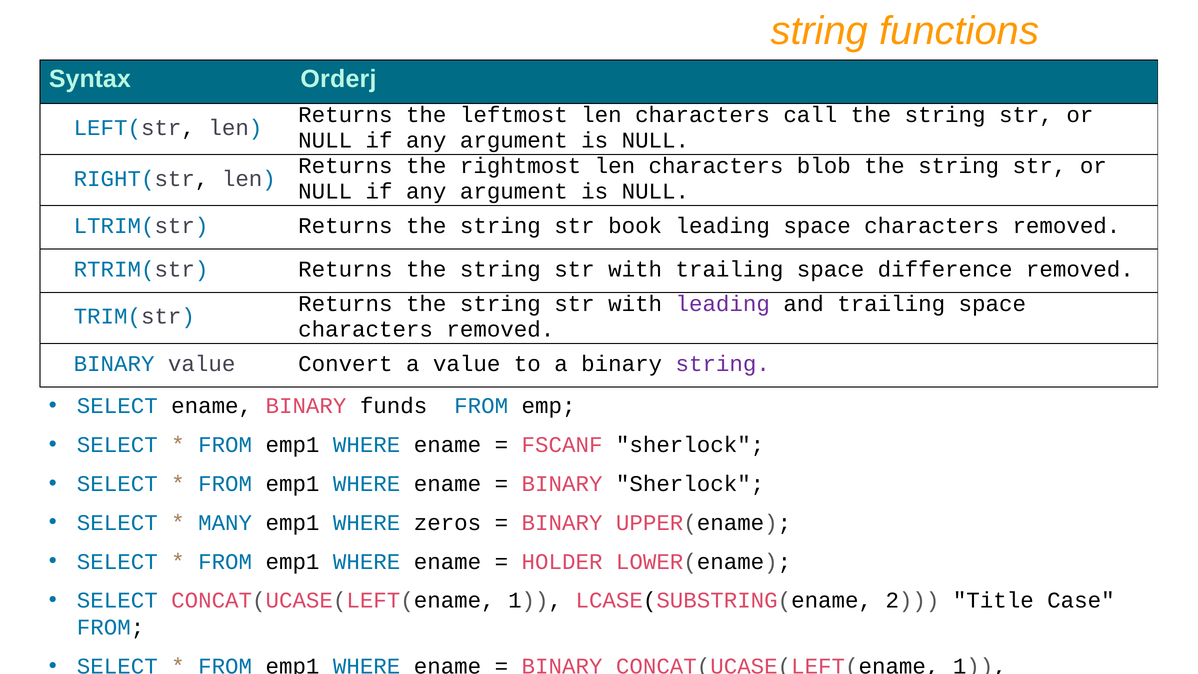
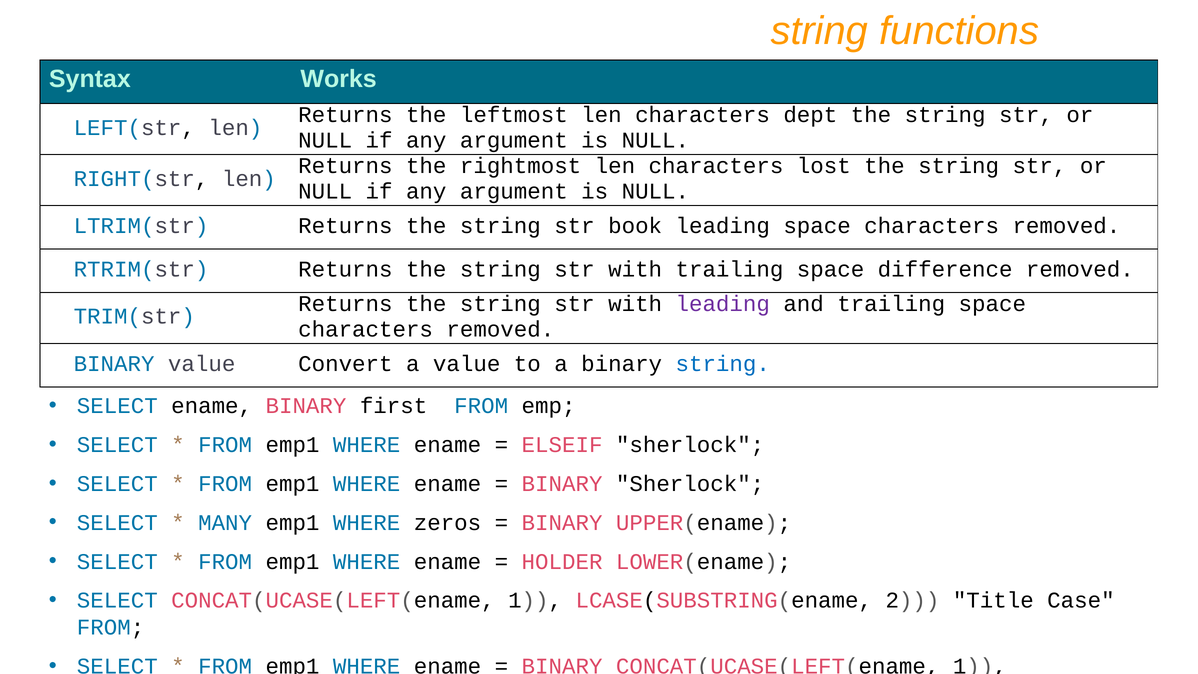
Orderj: Orderj -> Works (339, 79)
call: call -> dept (810, 115)
blob: blob -> lost (824, 166)
string colour: purple -> blue (723, 364)
funds: funds -> first (394, 406)
FSCANF: FSCANF -> ELSEIF (562, 445)
